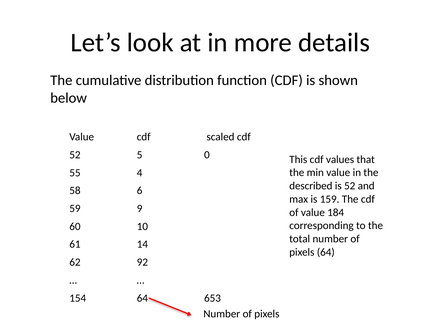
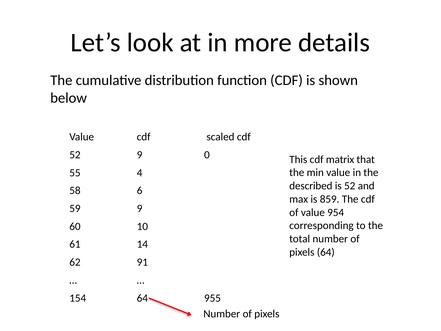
52 5: 5 -> 9 (140, 155)
values: values -> matrix (340, 159)
159: 159 -> 859 (330, 199)
184: 184 -> 954 (336, 212)
92: 92 -> 91 (142, 262)
653: 653 -> 955 (212, 298)
